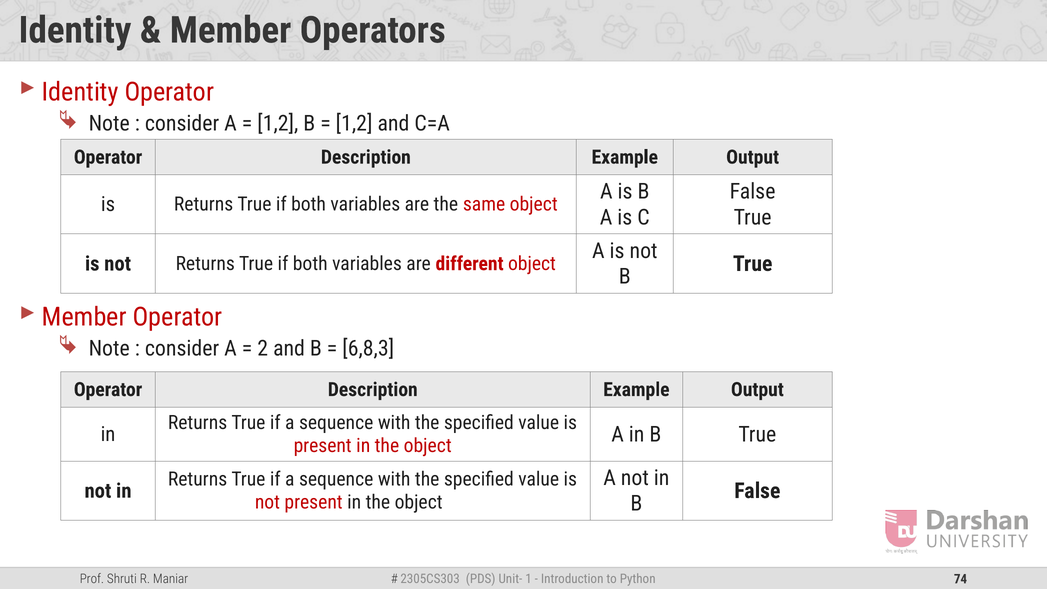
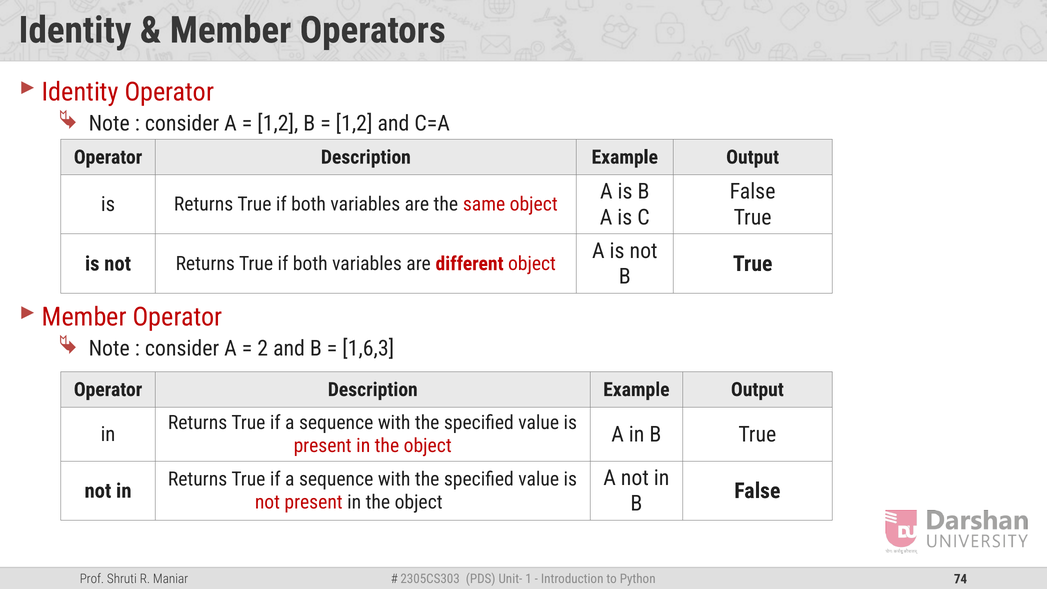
6,8,3: 6,8,3 -> 1,6,3 (368, 348)
